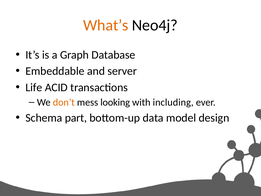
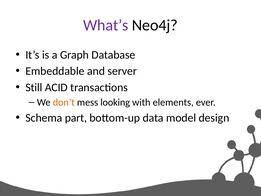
What’s colour: orange -> purple (106, 25)
Life: Life -> Still (34, 87)
including: including -> elements (173, 102)
